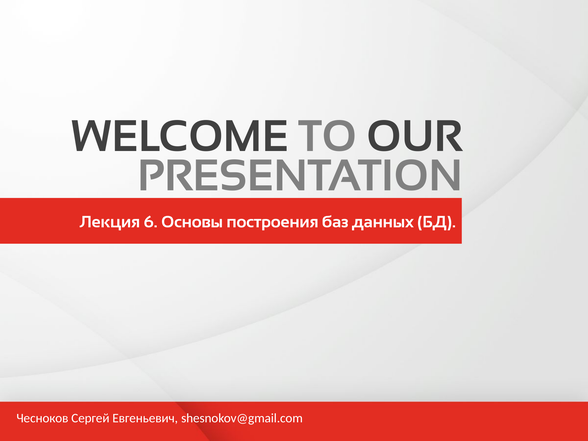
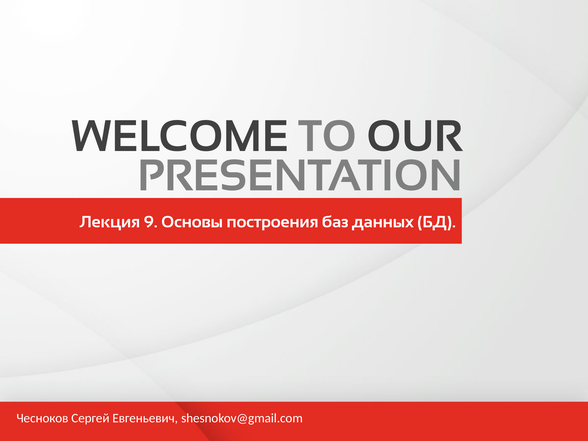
6: 6 -> 9 (151, 222)
